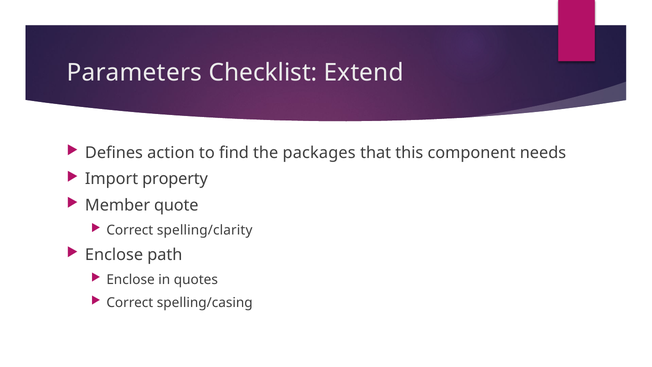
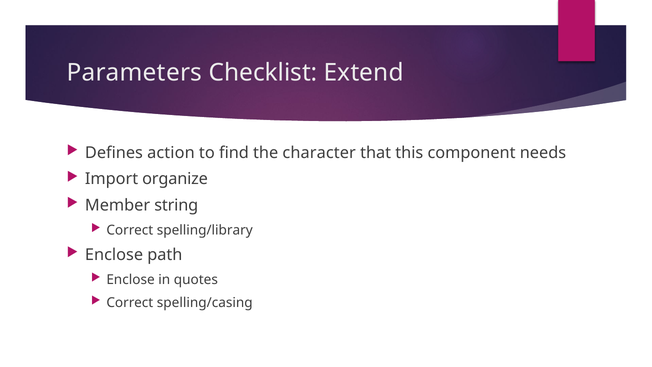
packages: packages -> character (319, 153)
property: property -> organize (175, 179)
quote: quote -> string (176, 205)
spelling/clarity: spelling/clarity -> spelling/library (205, 230)
